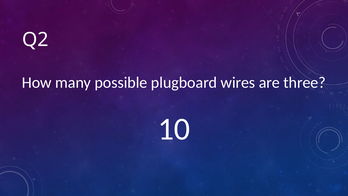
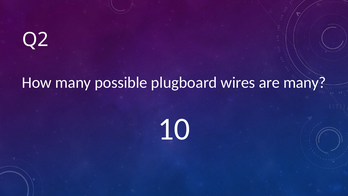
are three: three -> many (305, 82)
